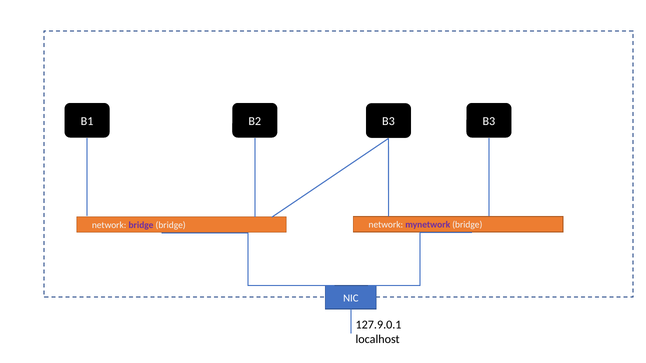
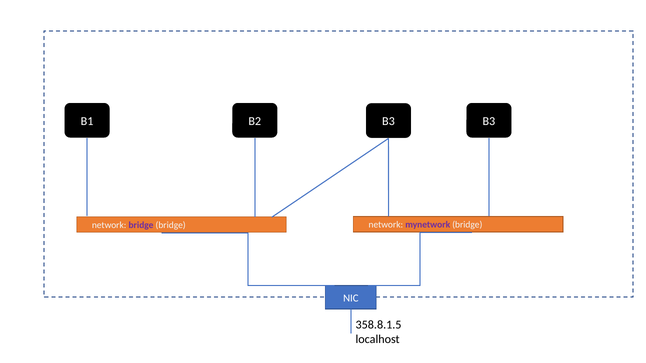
127.9.0.1: 127.9.0.1 -> 358.8.1.5 (379, 325)
